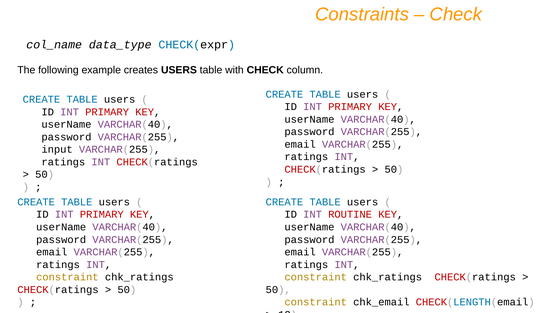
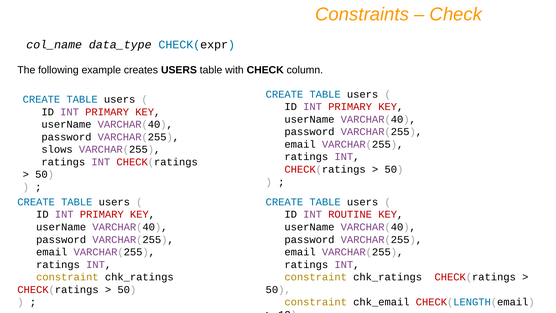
input: input -> slows (57, 149)
